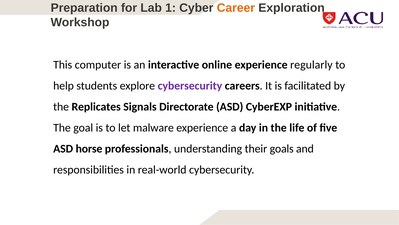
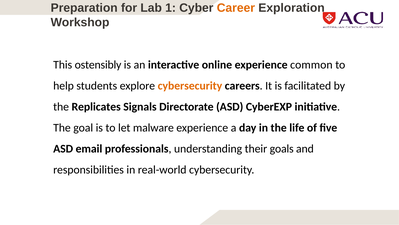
computer: computer -> ostensibly (98, 65)
regularly: regularly -> common (311, 65)
cybersecurity colour: purple -> orange (190, 86)
horse: horse -> email (89, 148)
